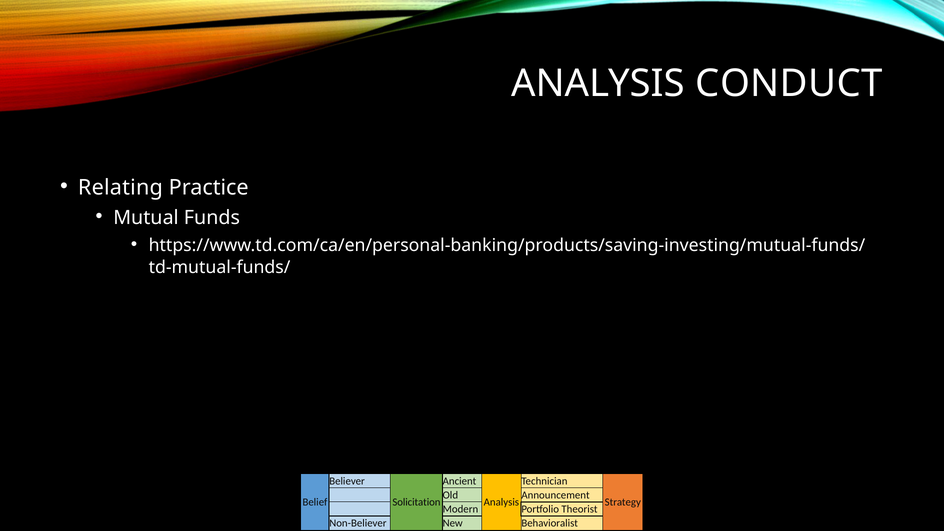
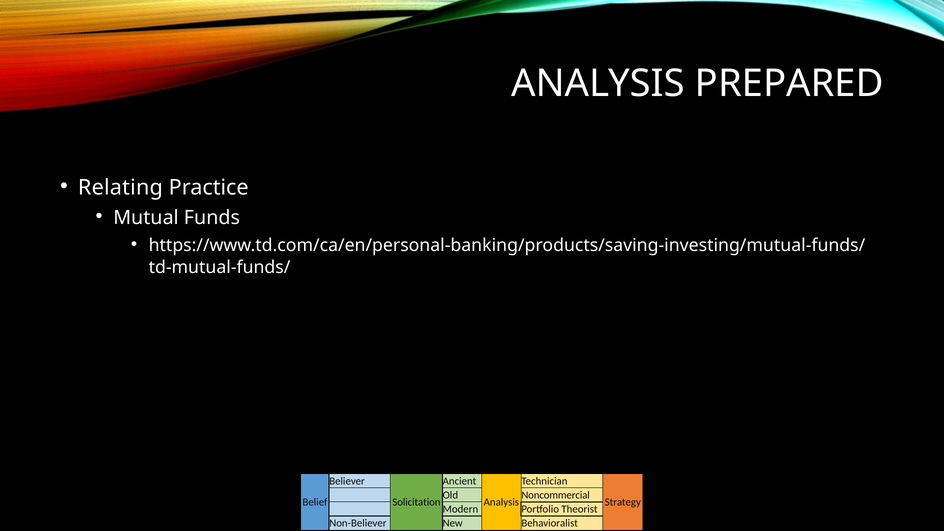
CONDUCT: CONDUCT -> PREPARED (789, 84)
Announcement: Announcement -> Noncommercial (556, 495)
